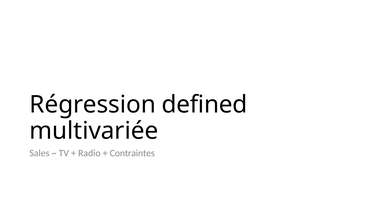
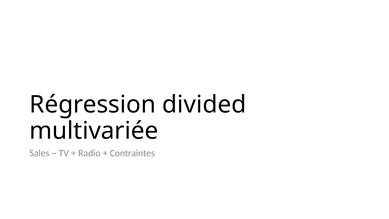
defined: defined -> divided (204, 105)
